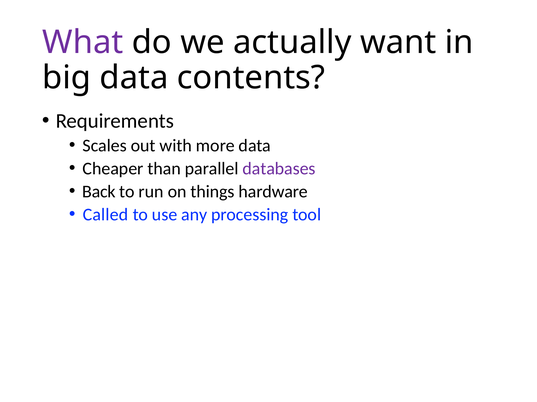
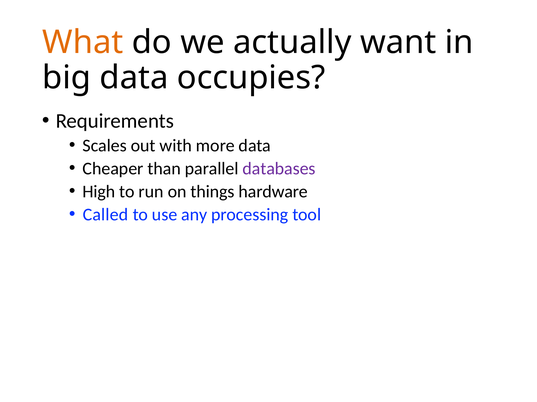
What colour: purple -> orange (83, 42)
contents: contents -> occupies (251, 78)
Back: Back -> High (99, 192)
